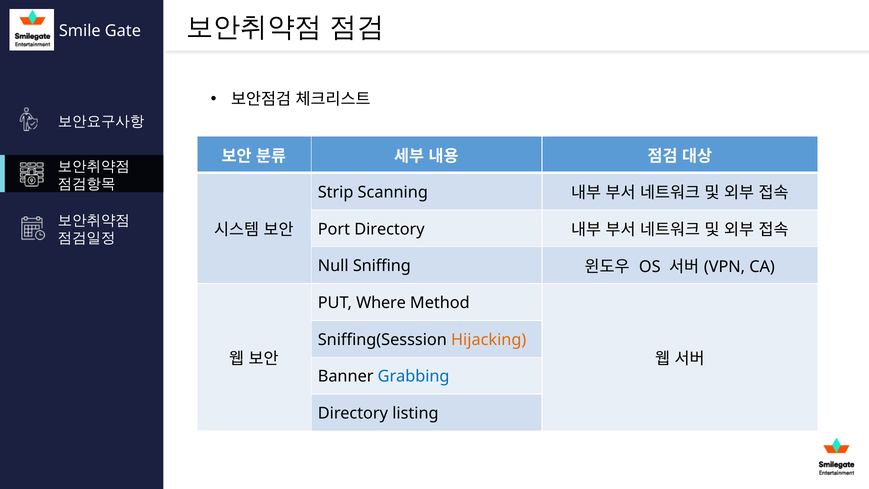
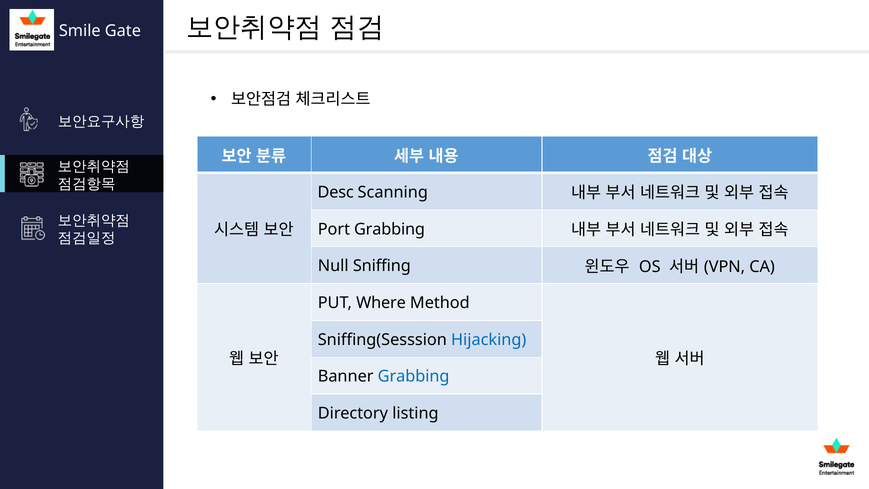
Strip: Strip -> Desc (336, 192)
Port Directory: Directory -> Grabbing (390, 229)
Hijacking colour: orange -> blue (489, 340)
